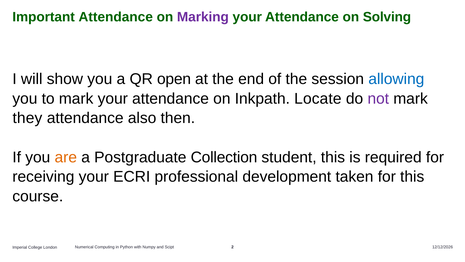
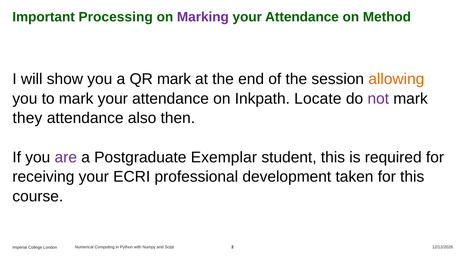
Important Attendance: Attendance -> Processing (116, 17)
Solving: Solving -> Method (387, 17)
QR open: open -> mark (174, 79)
allowing colour: blue -> orange (396, 79)
are colour: orange -> purple (66, 157)
Collection: Collection -> Exemplar (224, 157)
